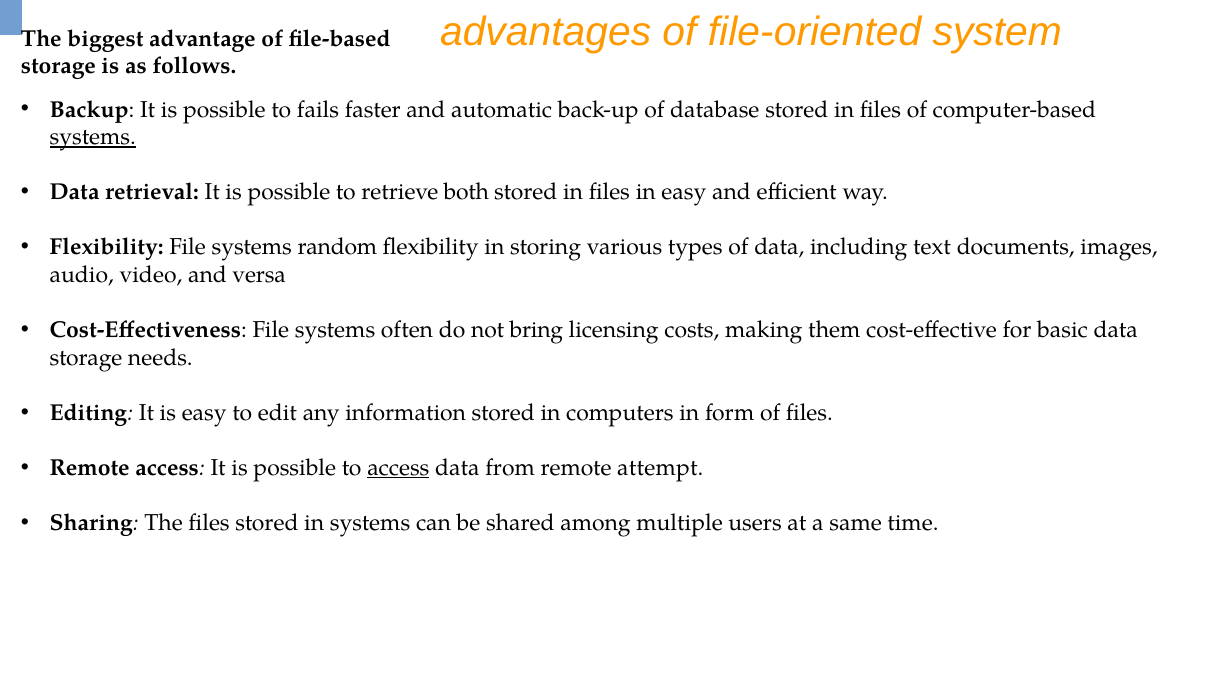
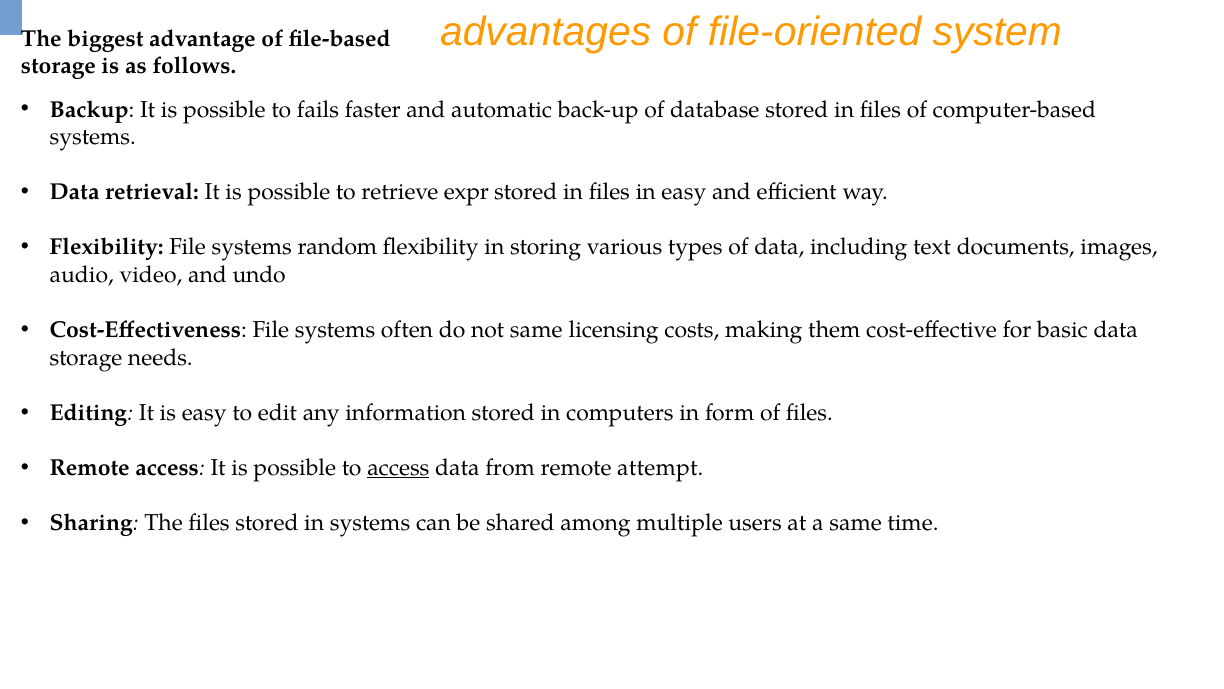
systems underline: present -> none (93, 137)
both: both -> expr (466, 192)
versa: versa -> undo (259, 275)
not bring: bring -> same (536, 330)
